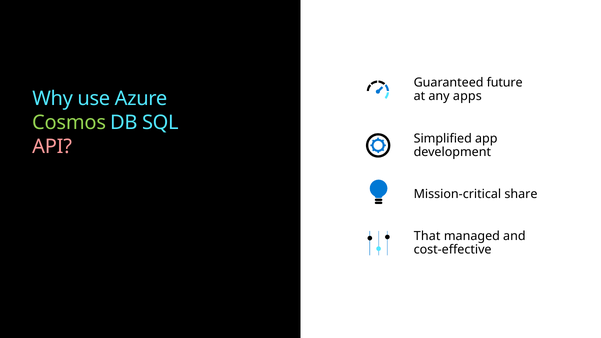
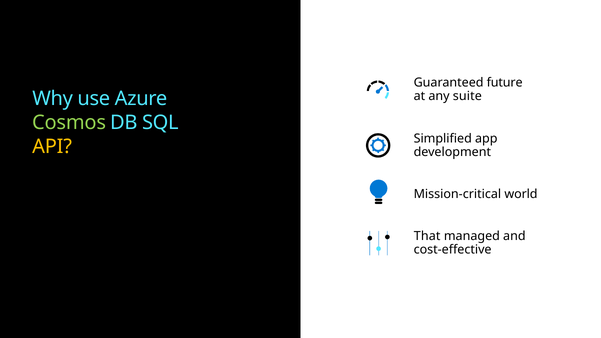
apps: apps -> suite (467, 96)
API colour: pink -> yellow (52, 147)
share: share -> world (521, 194)
